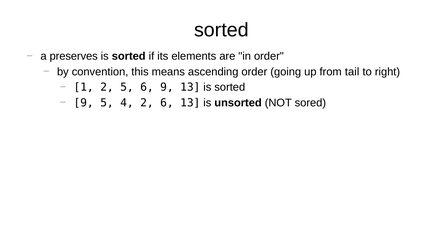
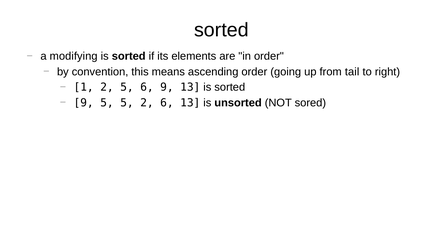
preserves: preserves -> modifying (74, 56)
5 4: 4 -> 5 (127, 103)
